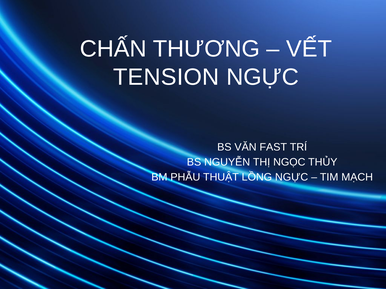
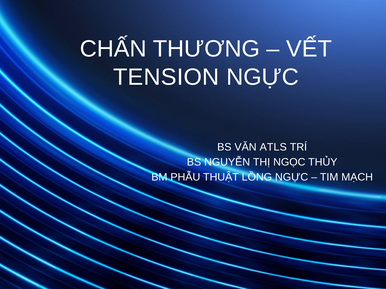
FAST: FAST -> ATLS (273, 147)
